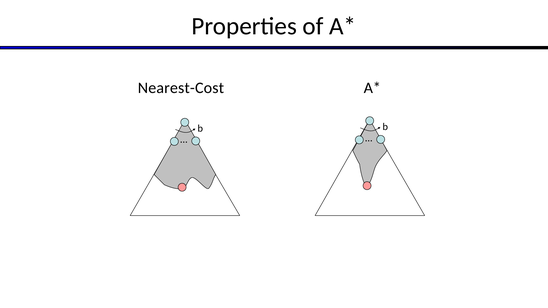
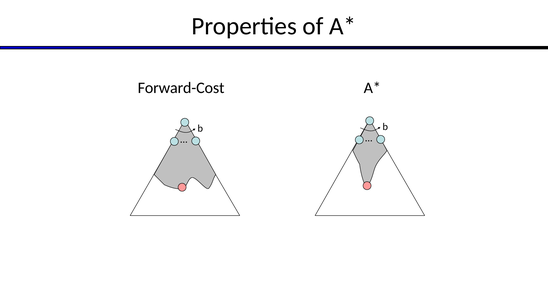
Nearest-Cost: Nearest-Cost -> Forward-Cost (181, 88)
